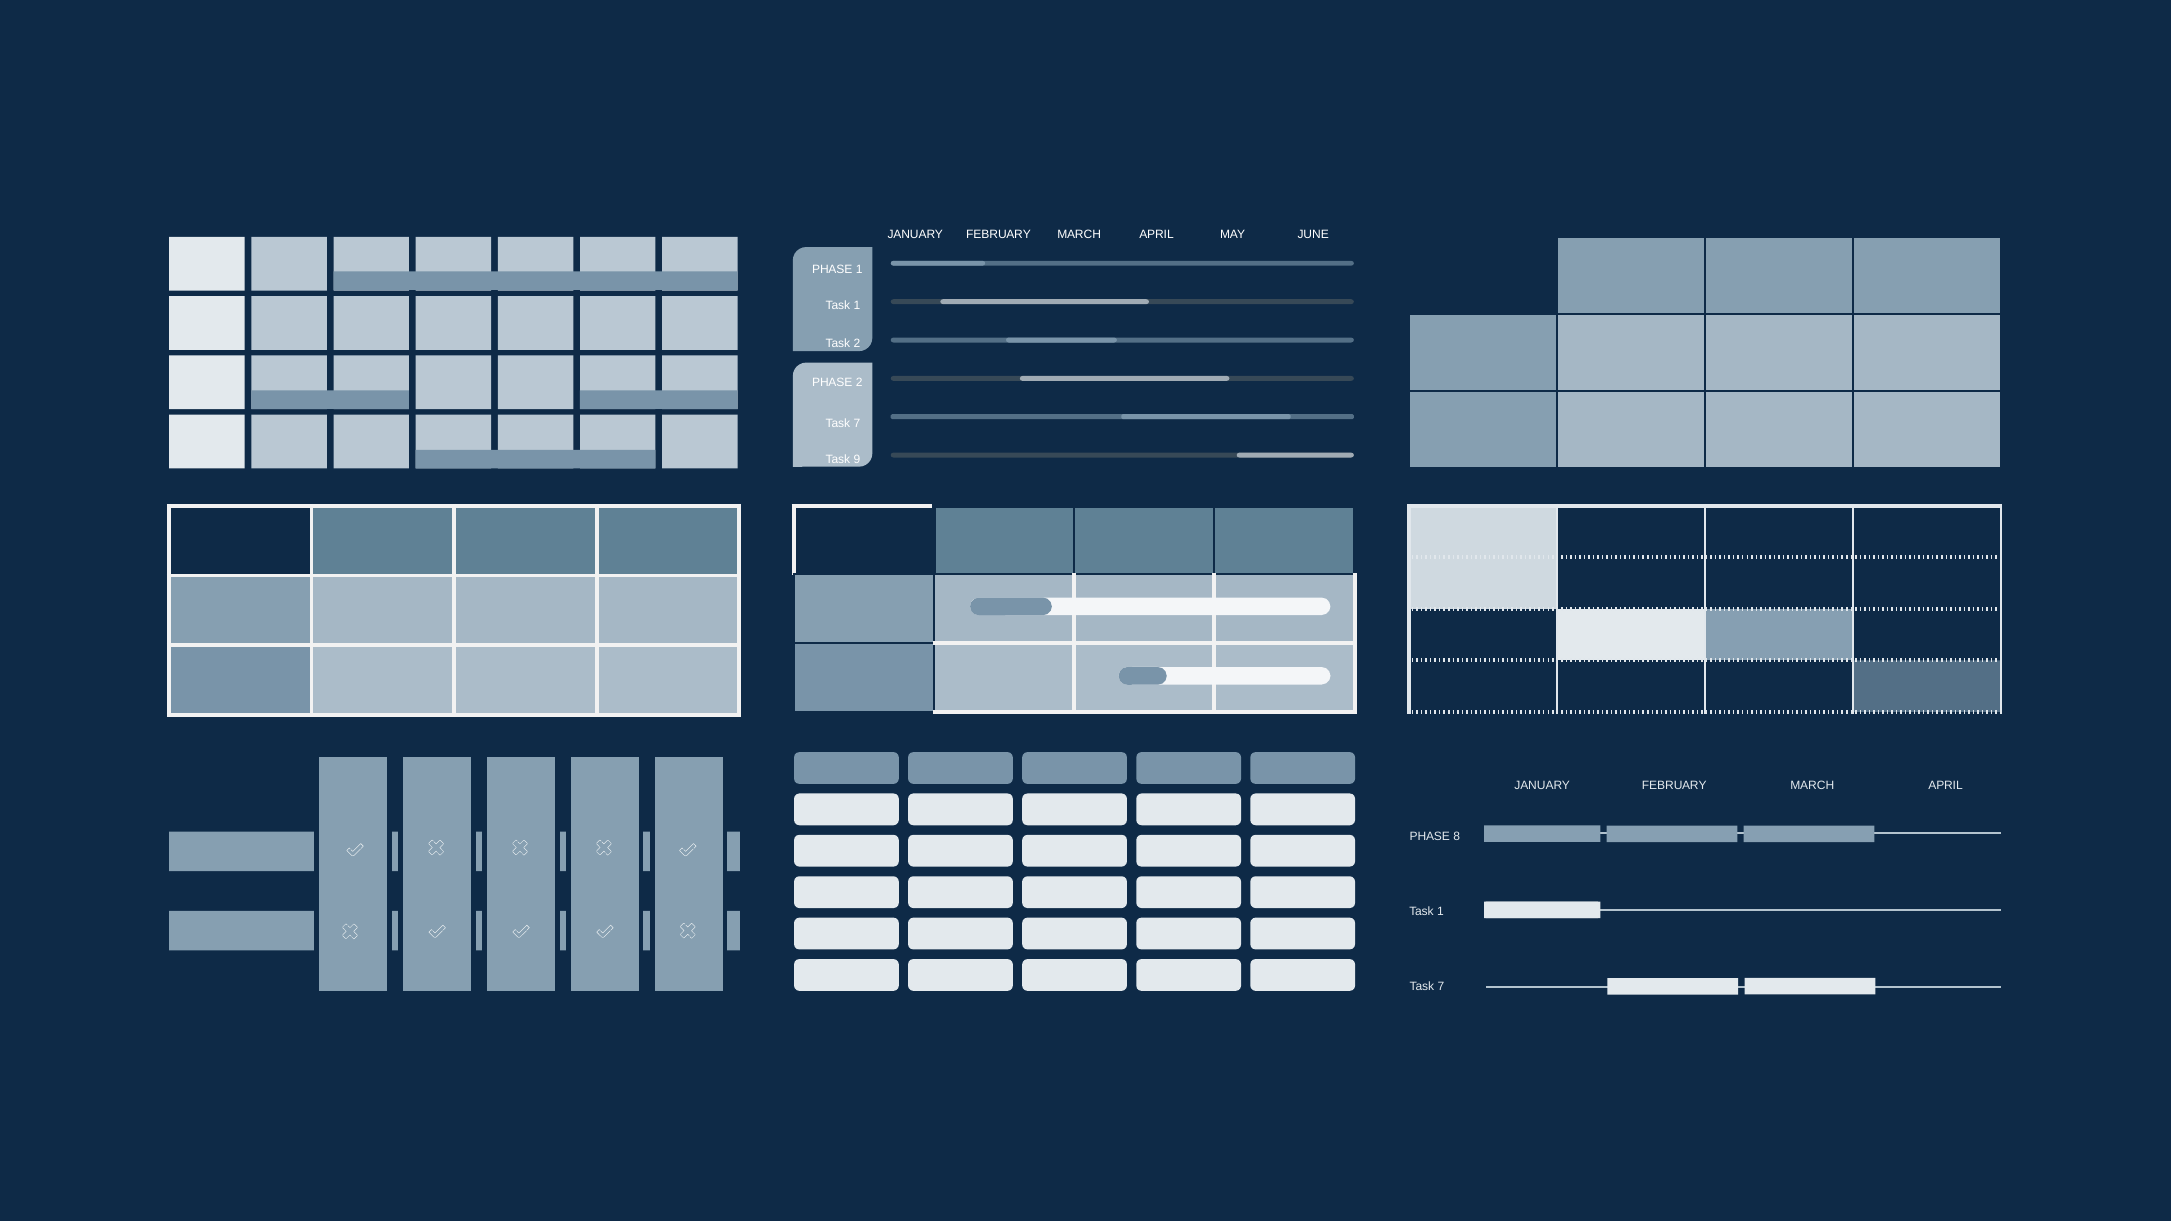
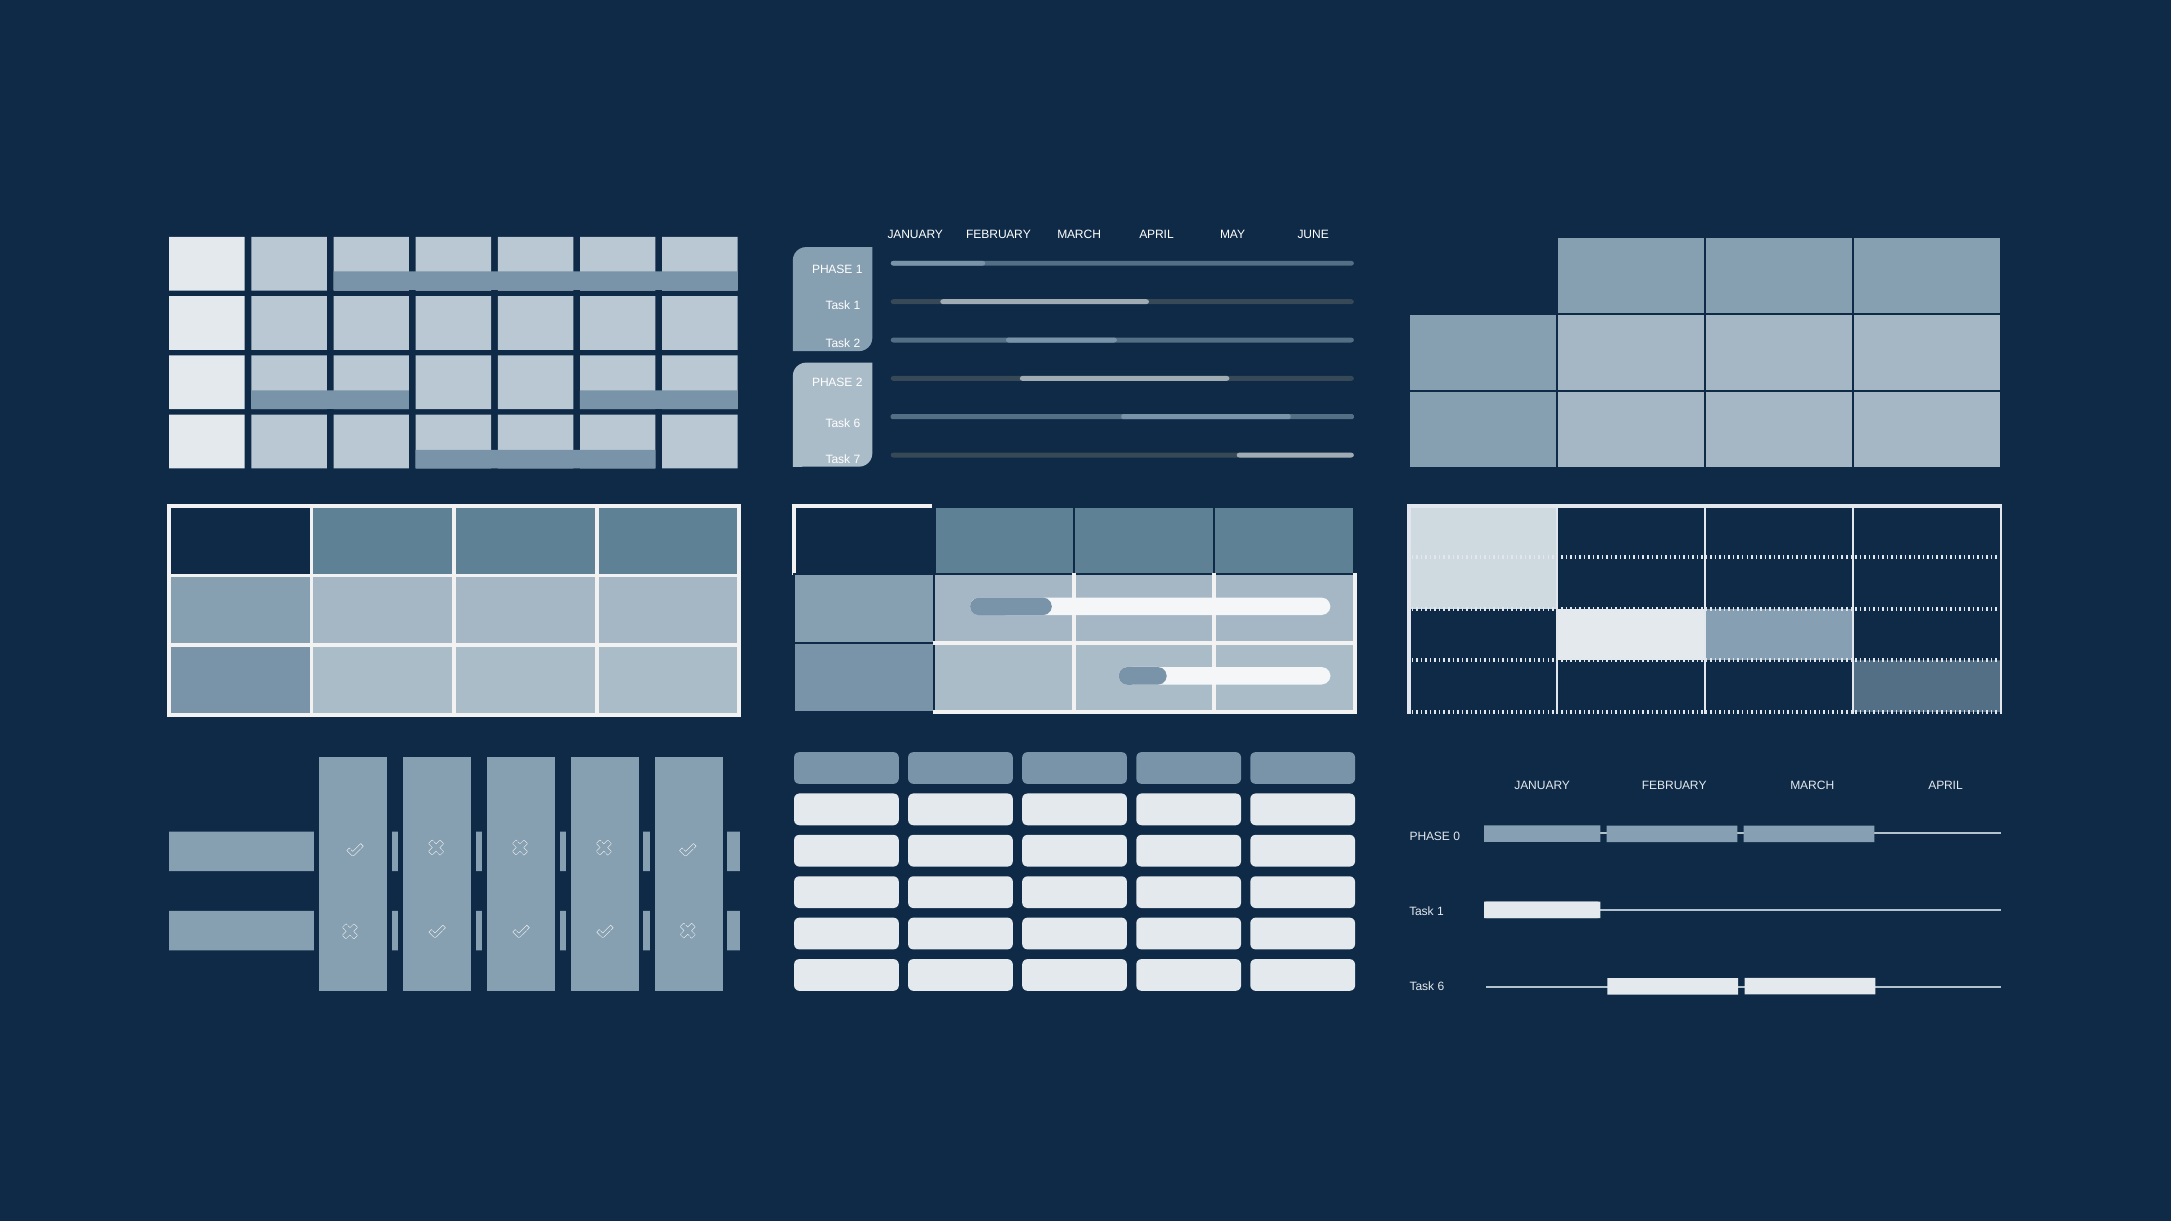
7: 7 -> 6 (857, 424)
9: 9 -> 7 (857, 460)
8: 8 -> 0 (1457, 836)
7: 7 -> 6 (1441, 987)
